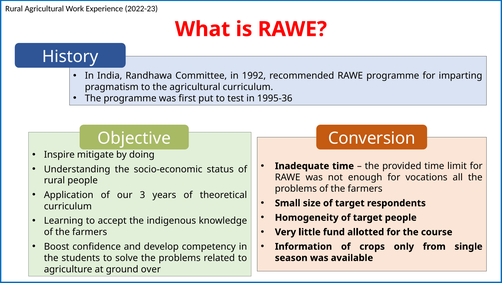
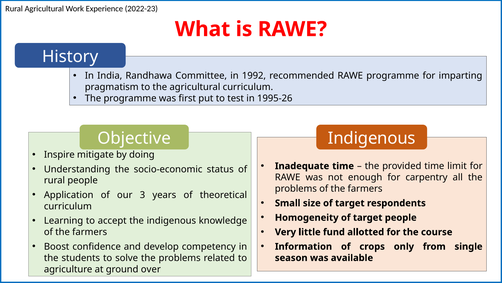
1995-36: 1995-36 -> 1995-26 (275, 98)
Conversion: Conversion -> Indigenous (372, 138)
vocations: vocations -> carpentry (427, 177)
